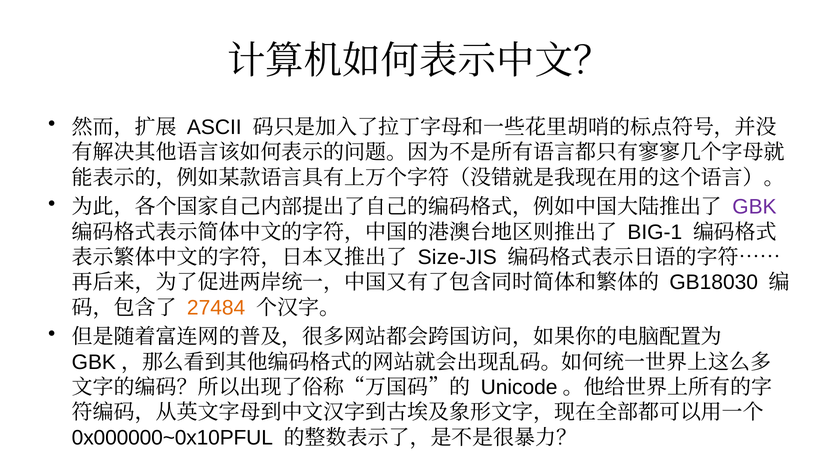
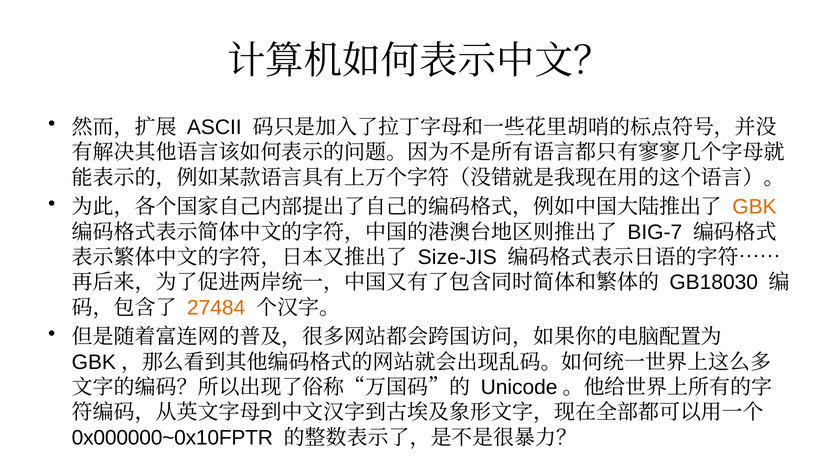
GBK colour: purple -> orange (754, 207)
BIG-1: BIG-1 -> BIG-7 (655, 232)
0x000000~0x10PFUL: 0x000000~0x10PFUL -> 0x000000~0x10FPTR (172, 438)
